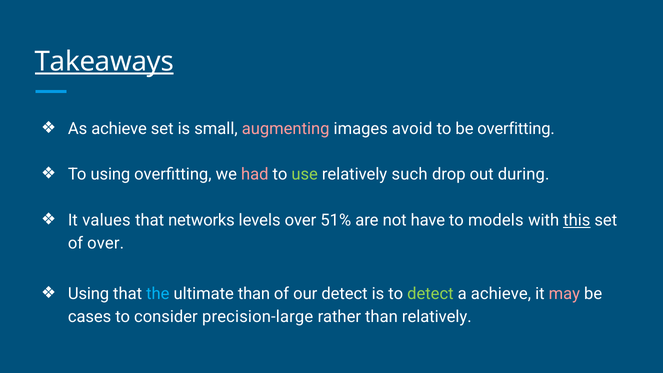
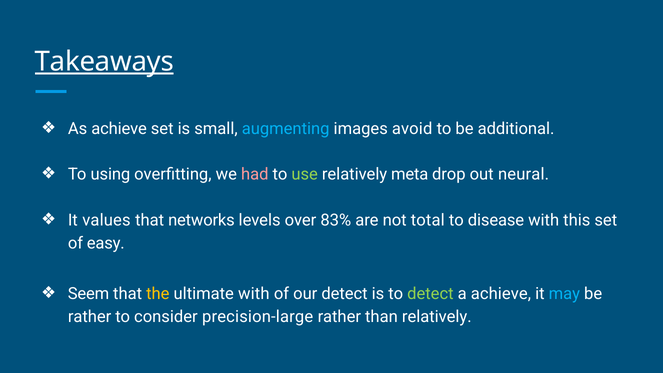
augmenting colour: pink -> light blue (286, 129)
be overfitting: overfitting -> additional (516, 129)
such: such -> meta (410, 174)
during: during -> neural (524, 174)
51%: 51% -> 83% (336, 220)
have: have -> total (428, 220)
models: models -> disease (496, 220)
this underline: present -> none (577, 220)
of over: over -> easy (106, 243)
Using: Using -> Seem (89, 294)
the colour: light blue -> yellow (158, 294)
ultimate than: than -> with (254, 294)
may colour: pink -> light blue (564, 294)
cases: cases -> rather (90, 317)
